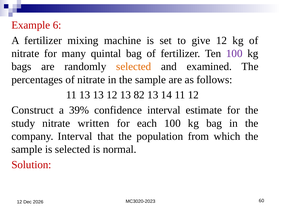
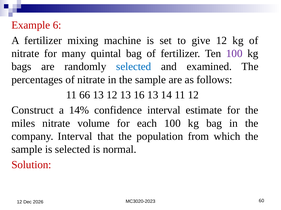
selected colour: orange -> blue (134, 67)
11 13: 13 -> 66 (85, 95)
82: 82 -> 16 (139, 95)
39%: 39% -> 14% (79, 111)
study: study -> miles (23, 124)
written: written -> volume (94, 124)
